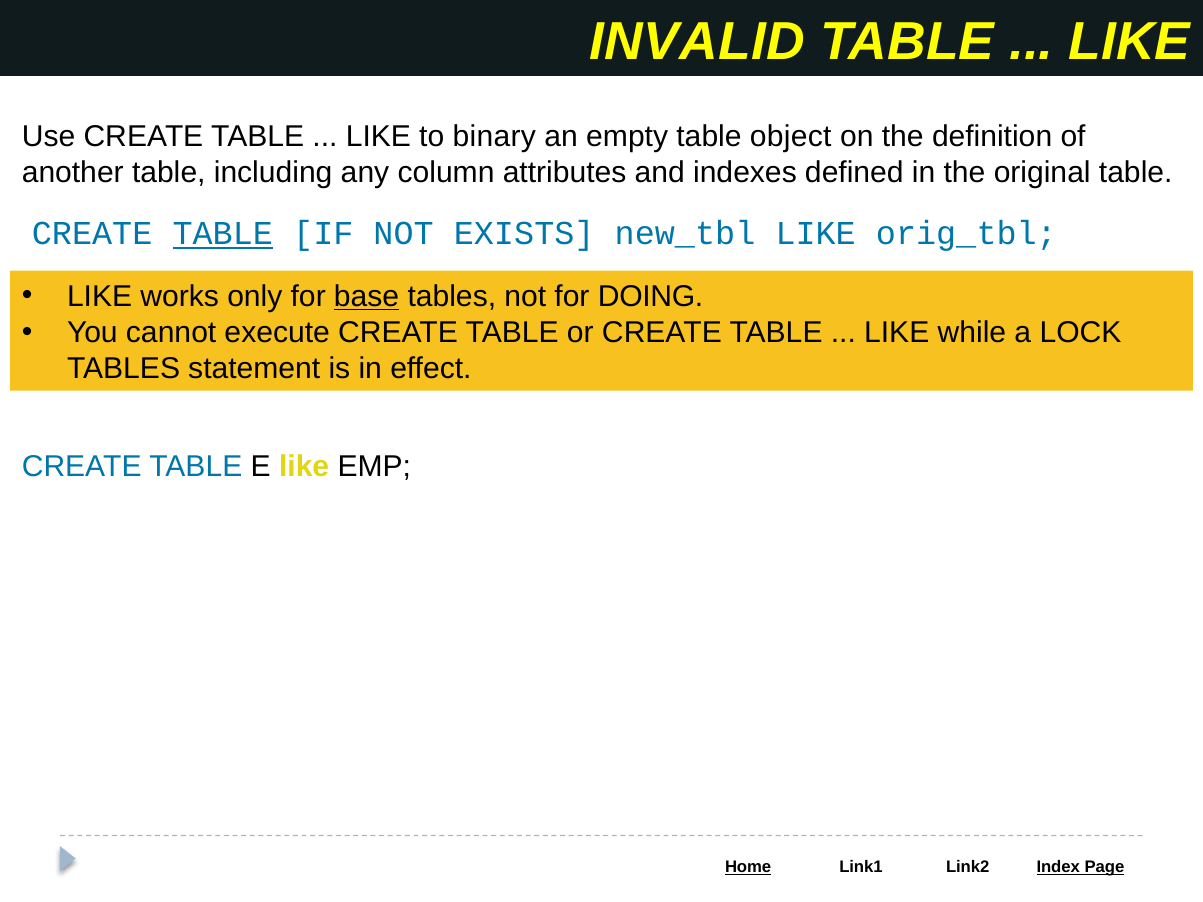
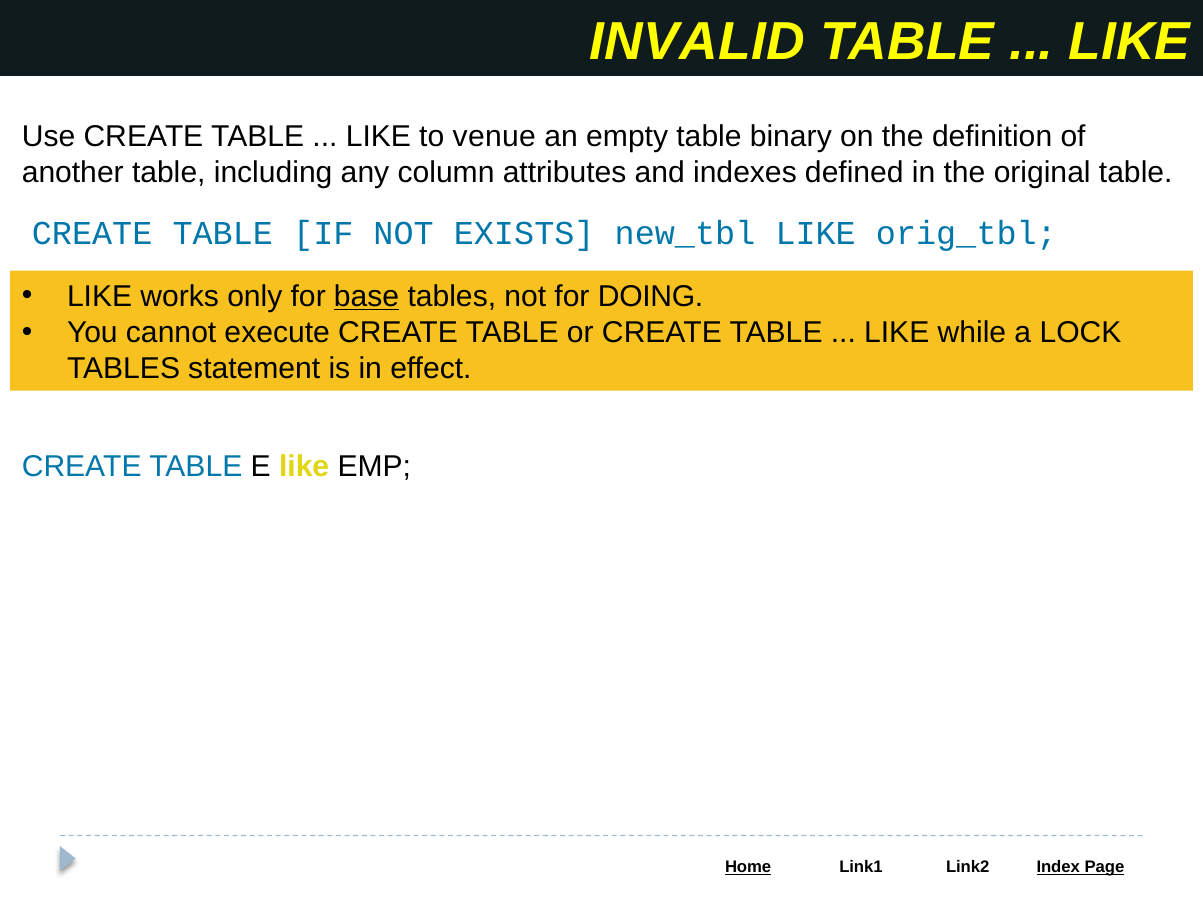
binary: binary -> venue (494, 136)
object: object -> binary (791, 136)
TABLE underline: present -> none (223, 234)
